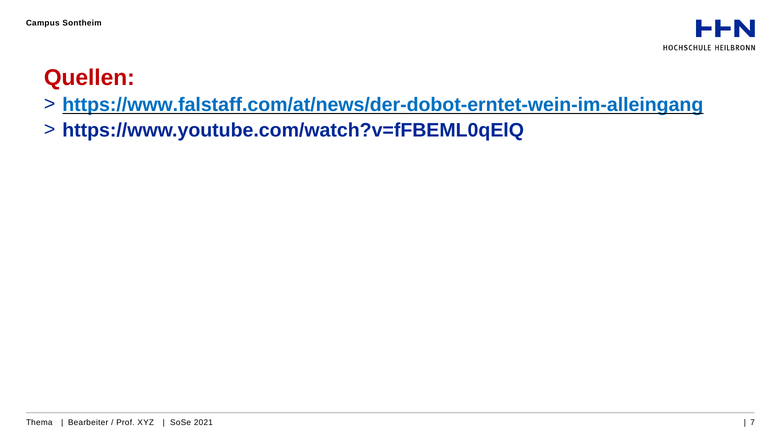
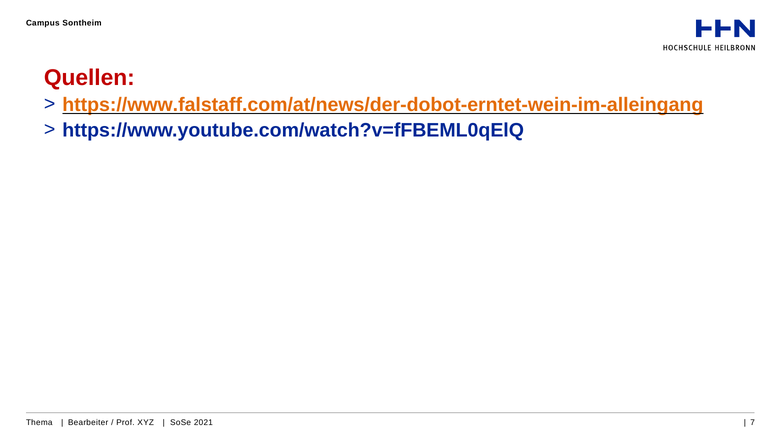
https://www.falstaff.com/at/news/der-dobot-erntet-wein-im-alleingang colour: blue -> orange (383, 105)
